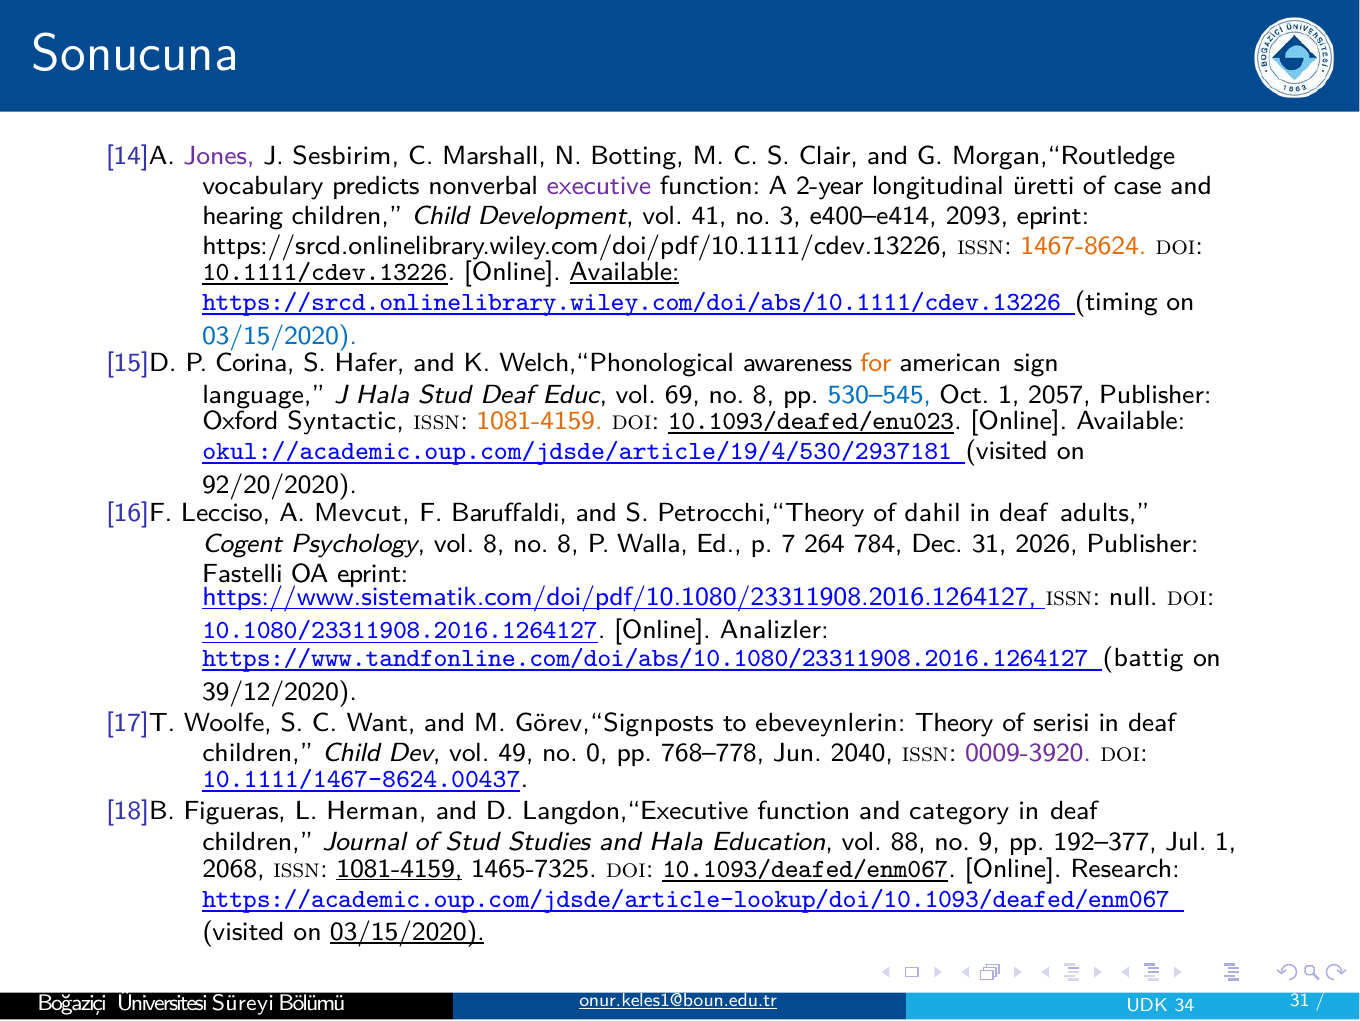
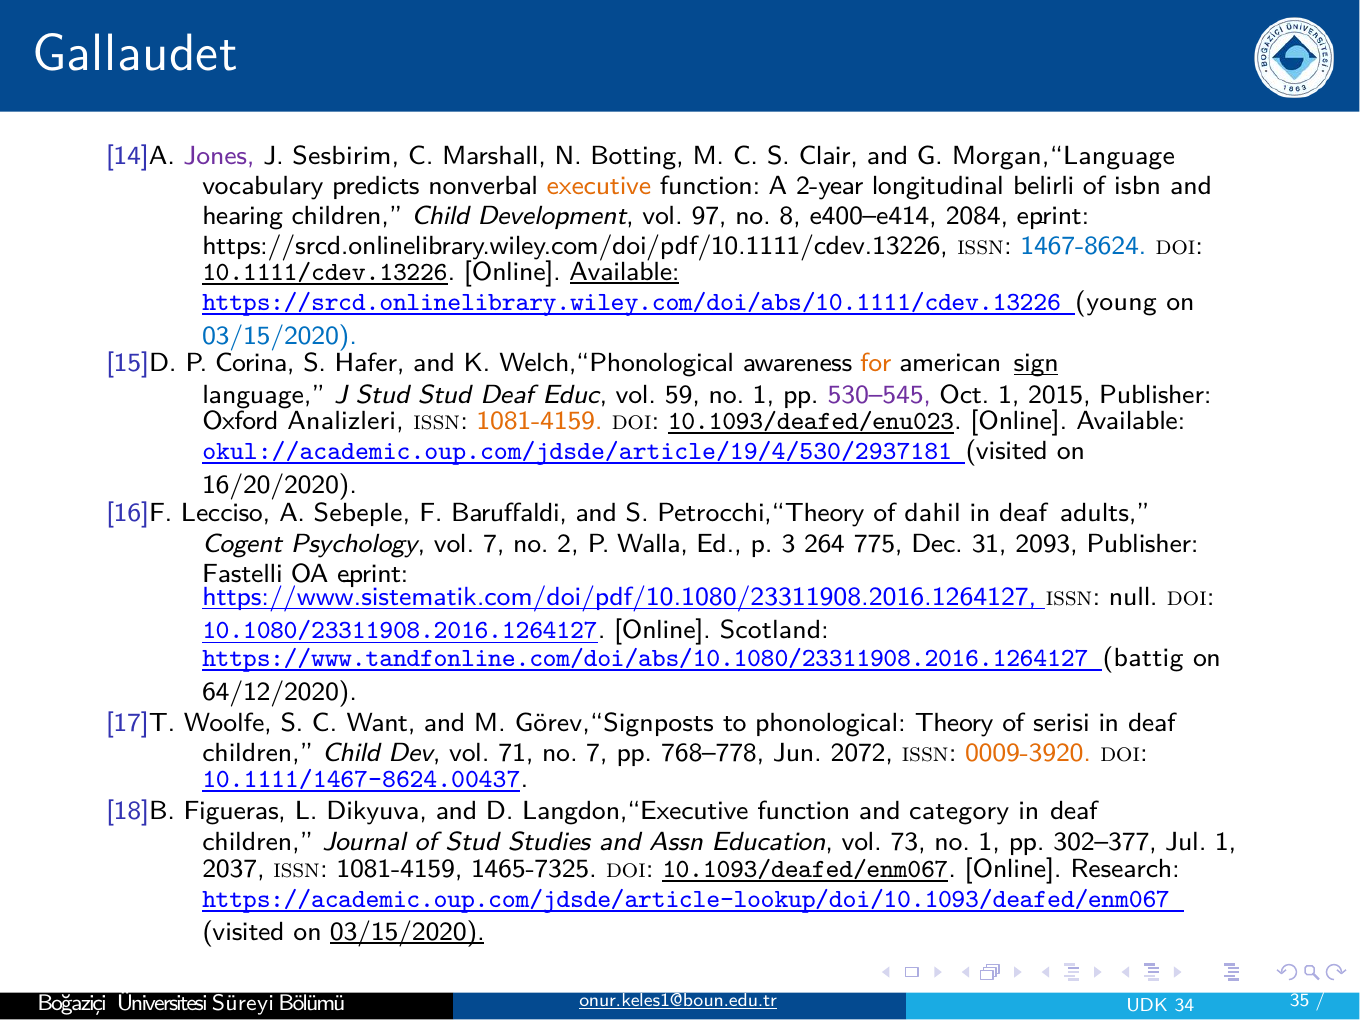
Sonucuna: Sonucuna -> Gallaudet (135, 53)
Morgan,“Routledge: Morgan,“Routledge -> Morgan,“Language (1063, 156)
executive colour: purple -> orange (599, 186)
üretti: üretti -> belirli (1044, 186)
case: case -> isbn (1138, 186)
41: 41 -> 97 (709, 216)
3: 3 -> 8 (790, 216)
2093: 2093 -> 2084 (977, 216)
1467-8624 colour: orange -> blue (1083, 246)
timing: timing -> young (1116, 302)
sign underline: none -> present (1036, 363)
J Hala: Hala -> Stud (383, 395)
69: 69 -> 59 (682, 395)
8: 8 -> 1 (763, 395)
530–545 colour: blue -> purple (879, 395)
2057: 2057 -> 2015 (1060, 395)
Syntactic: Syntactic -> Analizleri (346, 421)
92/20/2020: 92/20/2020 -> 16/20/2020 (280, 484)
Mevcut: Mevcut -> Sebeple (362, 512)
vol 8: 8 -> 7 (494, 544)
8: 8 -> 2 (568, 544)
7: 7 -> 3 (788, 544)
784: 784 -> 775 (878, 544)
2026: 2026 -> 2093 (1047, 544)
Analizler: Analizler -> Scotland (774, 630)
39/12/2020: 39/12/2020 -> 64/12/2020 (280, 691)
ebeveynlerin: ebeveynlerin -> phonological (831, 723)
49: 49 -> 71 (516, 752)
no 0: 0 -> 7 (597, 752)
2040: 2040 -> 2072 (862, 752)
0009-3920 colour: purple -> orange (1028, 752)
Herman: Herman -> Dikyuva (377, 811)
and Hala: Hala -> Assn (676, 842)
88: 88 -> 73 (908, 842)
9: 9 -> 1 (989, 842)
192–377: 192–377 -> 302–377 (1105, 842)
2068: 2068 -> 2037 (234, 868)
1081-4159 underline: present -> none (399, 868)
34 31: 31 -> 35 (1300, 1000)
